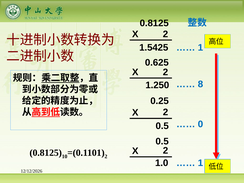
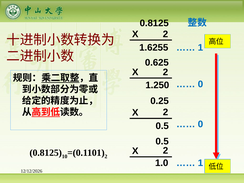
1.5425: 1.5425 -> 1.6255 (154, 48)
8: 8 -> 0 (200, 84)
